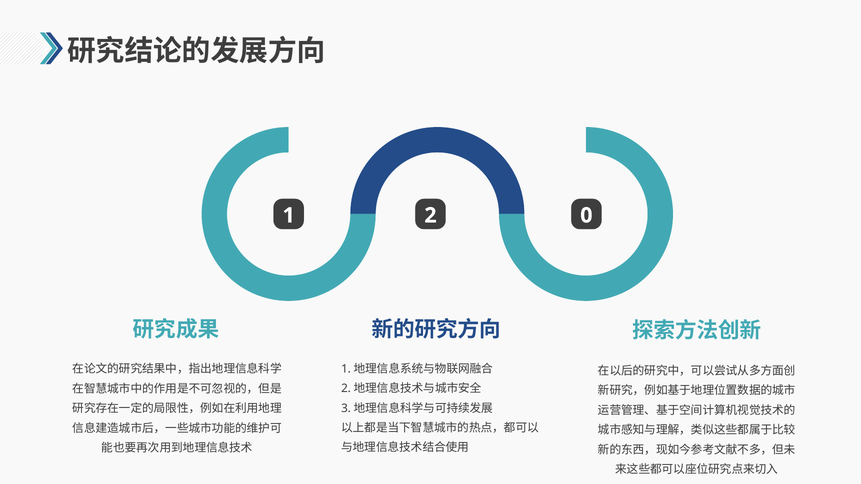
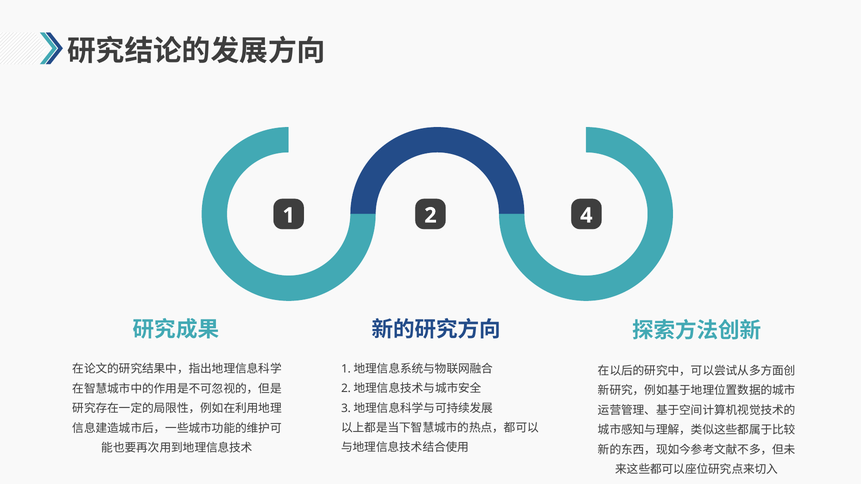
0: 0 -> 4 (586, 216)
